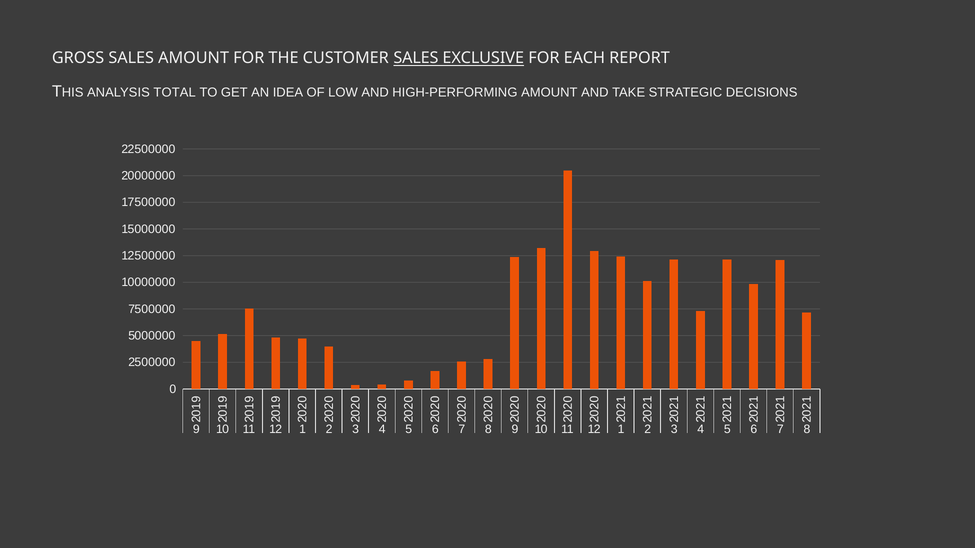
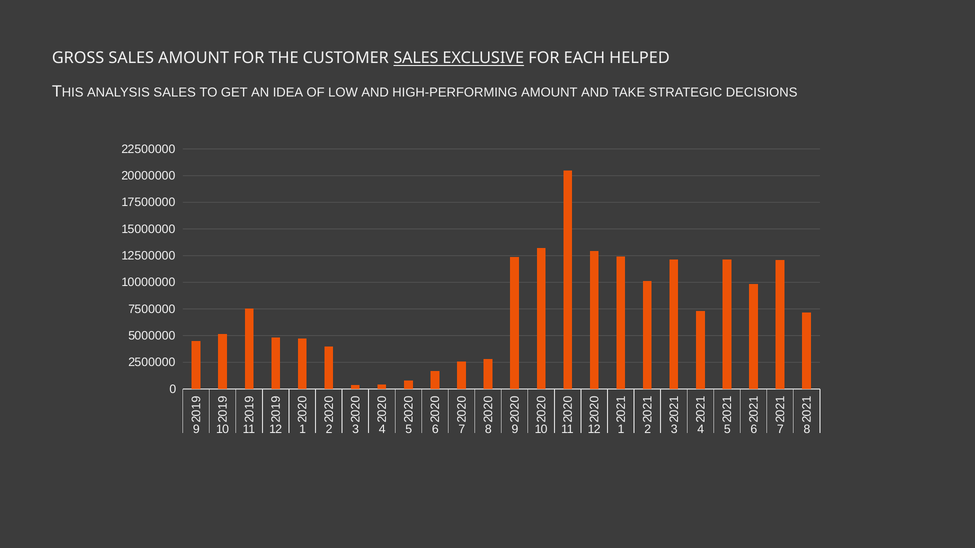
REPORT: REPORT -> HELPED (639, 58)
ANALYSIS TOTAL: TOTAL -> SALES (175, 92)
